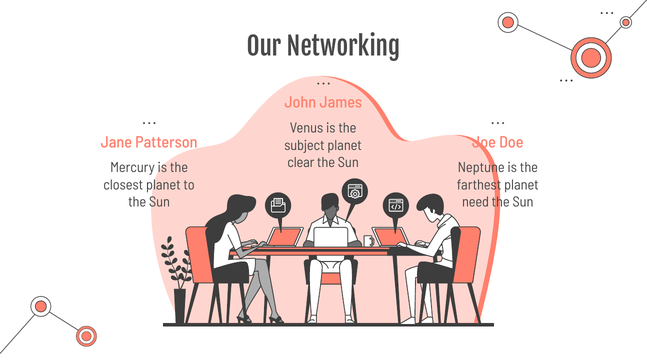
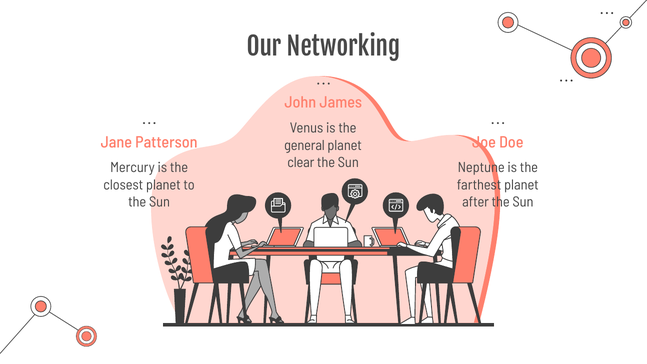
subject: subject -> general (304, 145)
need: need -> after (476, 202)
